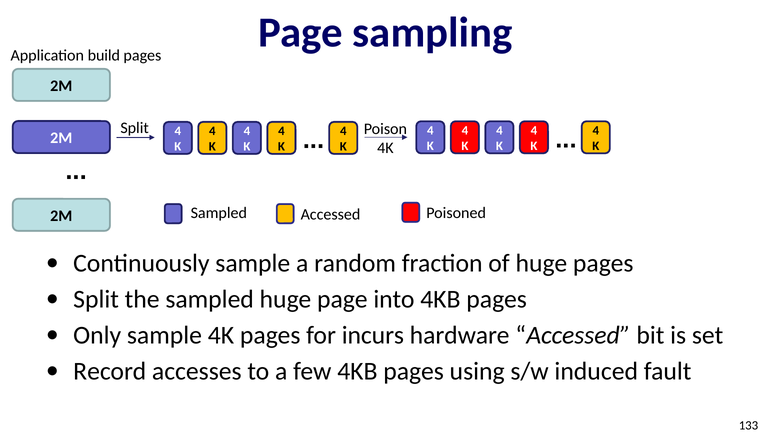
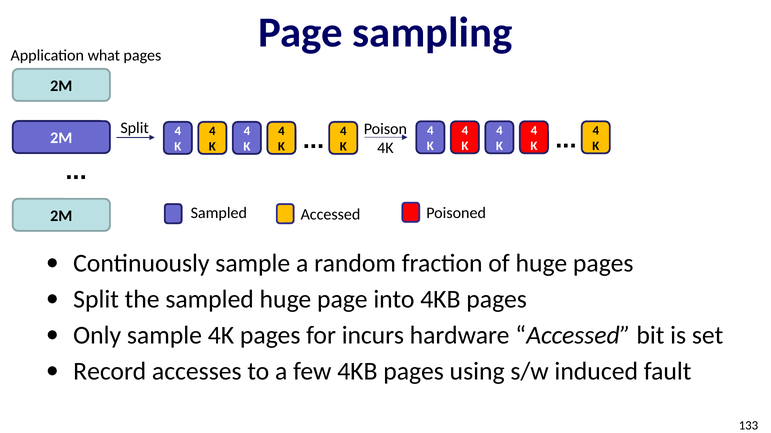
build: build -> what (104, 55)
